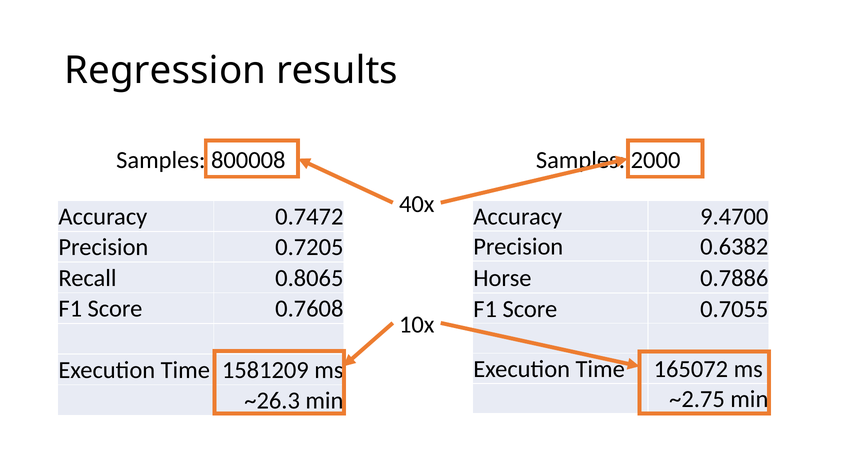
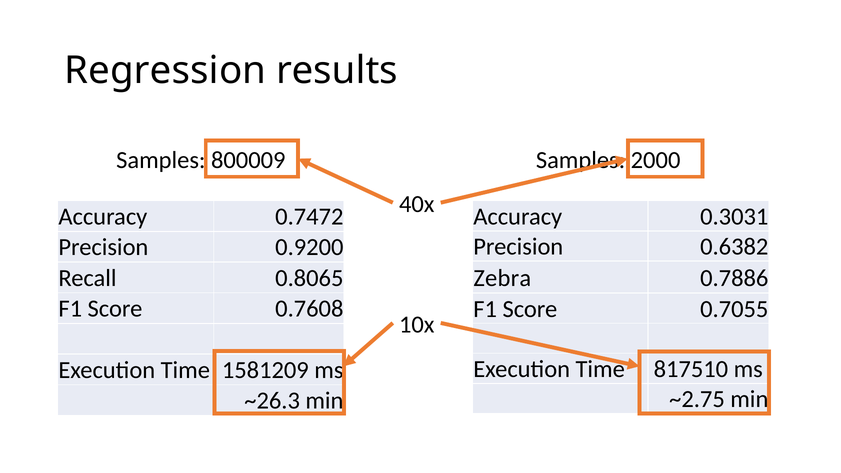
800008: 800008 -> 800009 (248, 160)
9.4700: 9.4700 -> 0.3031 (734, 217)
0.7205: 0.7205 -> 0.9200 (309, 247)
Horse: Horse -> Zebra (502, 278)
165072: 165072 -> 817510 (691, 369)
